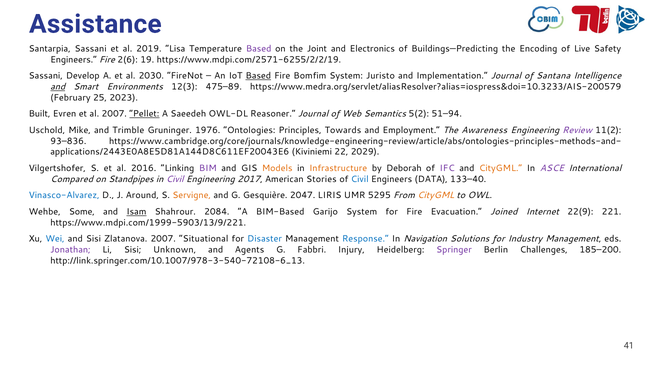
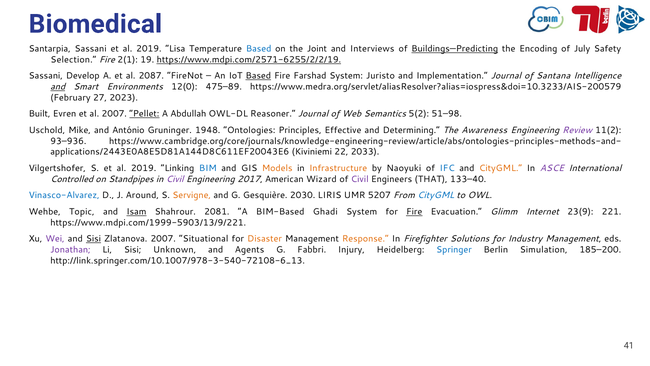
Assistance: Assistance -> Biomedical (95, 24)
Based colour: purple -> blue (259, 49)
Electronics: Electronics -> Interviews (372, 49)
Buildings—Predicting underline: none -> present (455, 49)
Live: Live -> July (582, 49)
Engineers: Engineers -> Selection (73, 60)
2(6: 2(6 -> 2(1 (128, 60)
https://www.mdpi.com/2571-6255/2/2/19 underline: none -> present (249, 60)
2030: 2030 -> 2087 (151, 76)
Bomfim: Bomfim -> Farshad (310, 76)
12(3: 12(3 -> 12(0 (184, 87)
25: 25 -> 27 (100, 98)
Saeedeh: Saeedeh -> Abdullah (188, 114)
51–94: 51–94 -> 51–98 (447, 114)
Trimble: Trimble -> António (128, 130)
1976: 1976 -> 1948 (208, 130)
Towards: Towards -> Effective (343, 130)
Employment: Employment -> Determining (411, 130)
93–836: 93–836 -> 93–936 (68, 141)
2029: 2029 -> 2033 (365, 152)
S et al 2016: 2016 -> 2019 (144, 168)
BIM colour: purple -> blue (208, 168)
Deborah: Deborah -> Naoyuki (404, 168)
IFC colour: purple -> blue (447, 168)
Compared: Compared -> Controlled (72, 179)
Stories: Stories -> Wizard (321, 179)
Civil colour: blue -> purple (360, 179)
DATA: DATA -> THAT (431, 179)
2047: 2047 -> 2030 (303, 195)
5295: 5295 -> 5207 (379, 195)
CityGML colour: orange -> blue (436, 195)
Some: Some -> Topic (82, 212)
2084: 2084 -> 2081 (217, 212)
Garijo: Garijo -> Ghadi (325, 212)
Fire underline: none -> present (414, 212)
Joined: Joined -> Glimm (504, 212)
22(9: 22(9 -> 23(9 (580, 212)
Wei colour: blue -> purple (55, 239)
Sisi underline: none -> present (93, 239)
Disaster colour: blue -> orange (265, 239)
Response colour: blue -> orange (365, 239)
Navigation: Navigation -> Firefighter (425, 239)
Springer colour: purple -> blue (454, 249)
Challenges: Challenges -> Simulation (544, 249)
